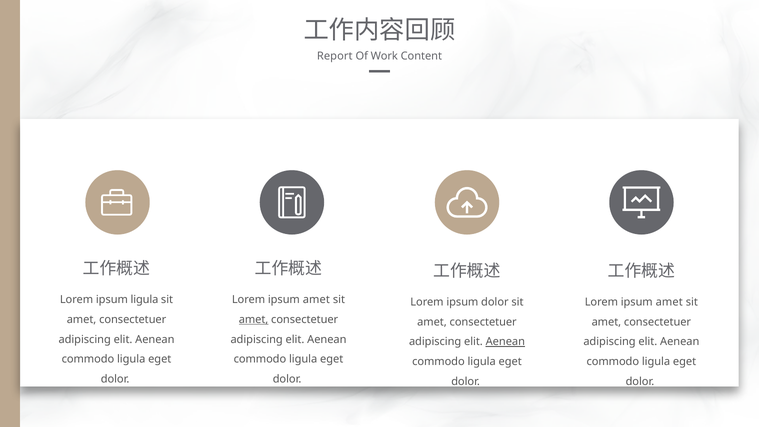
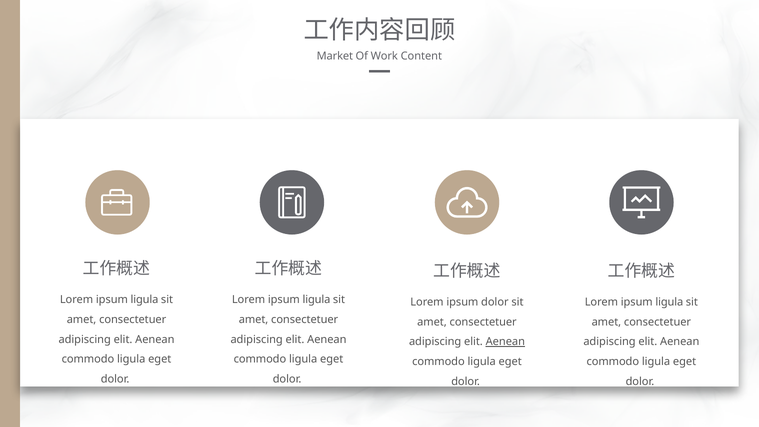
Report: Report -> Market (335, 56)
amet: amet -> ligula (316, 300)
amet: amet -> ligula (669, 302)
amet underline: present -> none (254, 319)
